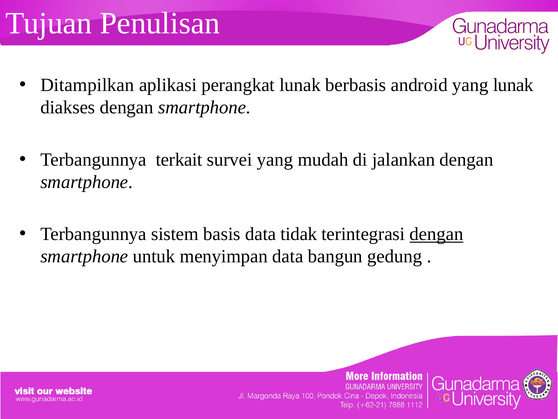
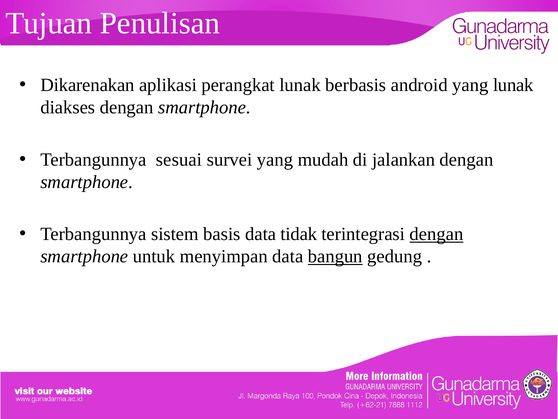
Ditampilkan: Ditampilkan -> Dikarenakan (87, 85)
terkait: terkait -> sesuai (179, 159)
bangun underline: none -> present (335, 256)
